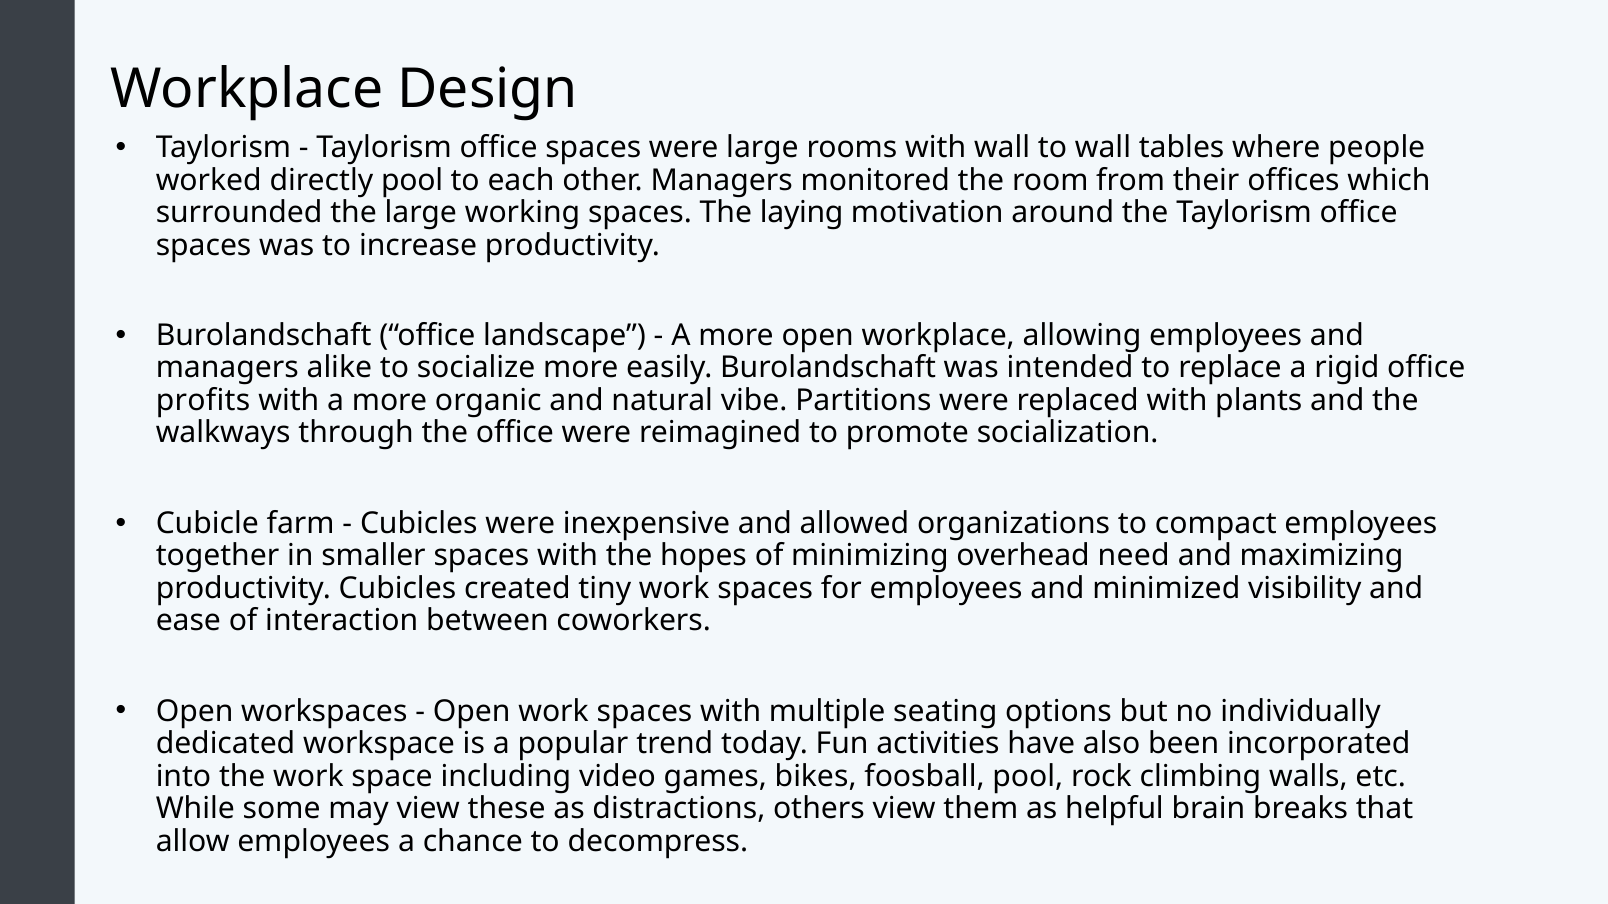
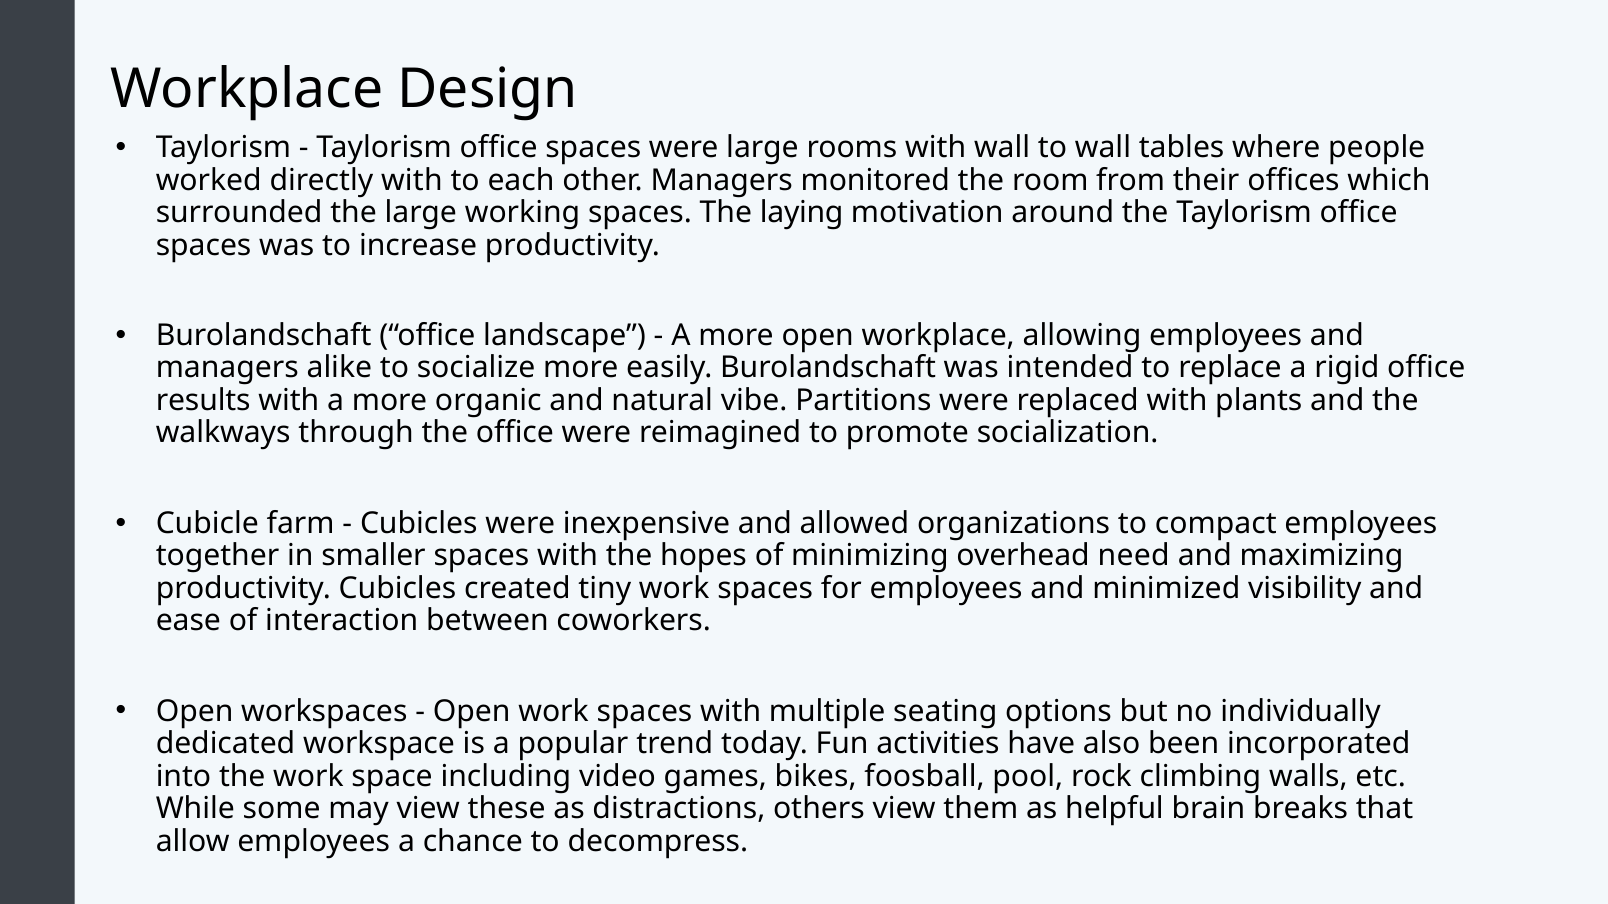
directly pool: pool -> with (412, 180)
profits: profits -> results (203, 401)
